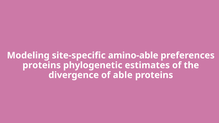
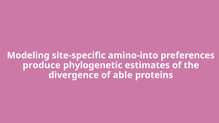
amino-able: amino-able -> amino-into (133, 55)
proteins: proteins -> produce (42, 65)
